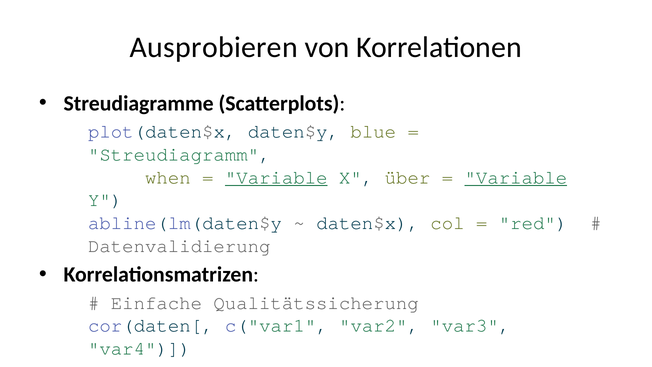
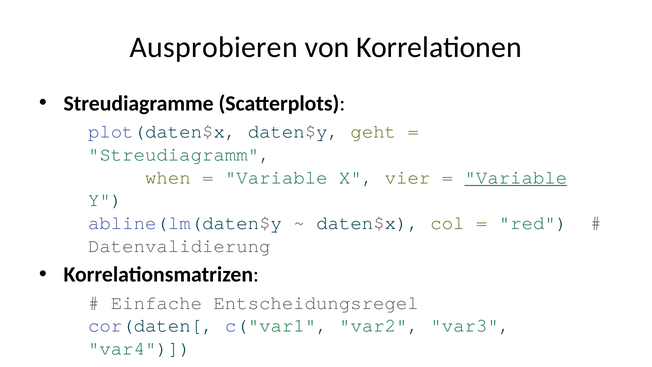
blue: blue -> geht (373, 131)
Variable underline: present -> none (276, 177)
über: über -> vier (408, 177)
Qualitätssicherung: Qualitätssicherung -> Entscheidungsregel (316, 303)
